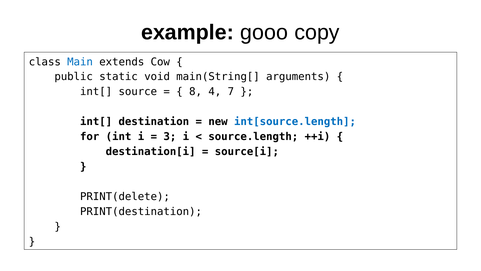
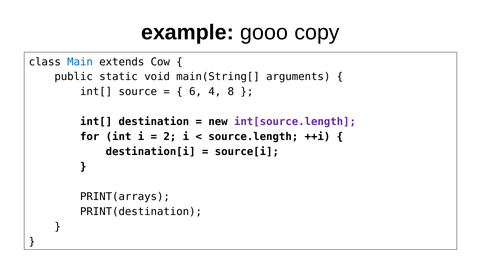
8: 8 -> 6 (196, 92)
7: 7 -> 8 (231, 92)
int[source.length colour: blue -> purple (295, 122)
3: 3 -> 2 (170, 137)
PRINT(delete: PRINT(delete -> PRINT(arrays (125, 196)
